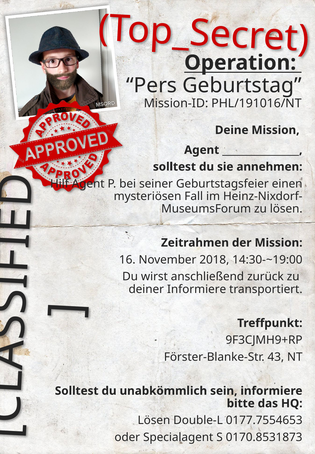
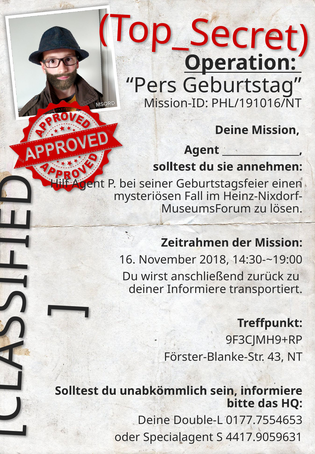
Lösen: Lösen -> Deine (154, 421)
0170.8531873: 0170.8531873 -> 4417.9059631 (264, 438)
